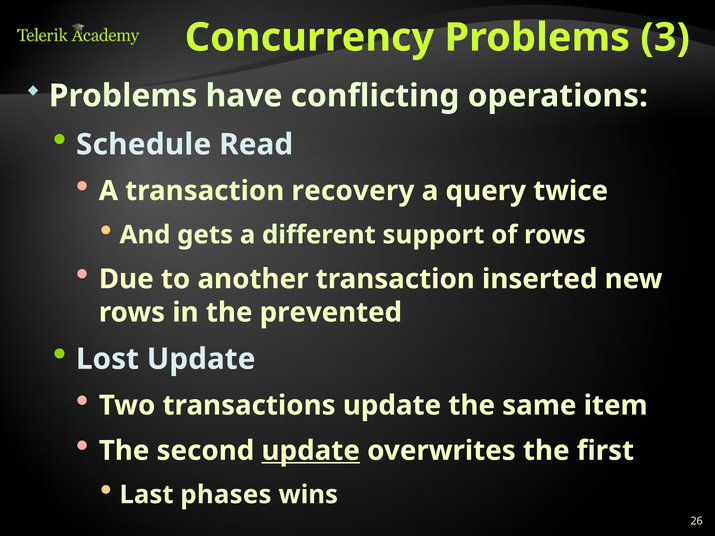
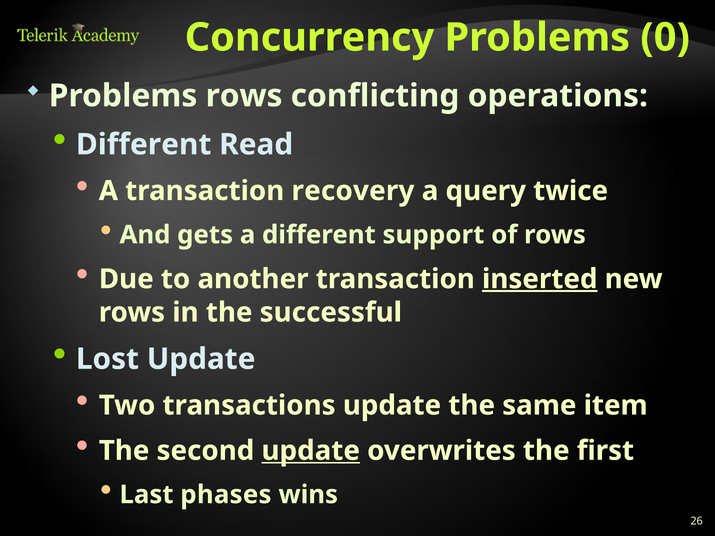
3: 3 -> 0 (665, 38)
Problems have: have -> rows (244, 96)
Schedule: Schedule -> Different (144, 145)
inserted underline: none -> present (540, 279)
prevented: prevented -> successful (331, 313)
